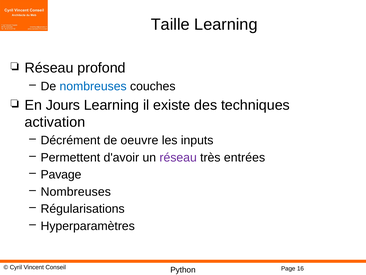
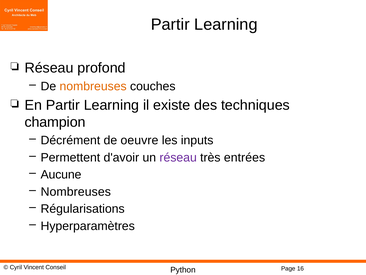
Taille: Taille -> Partir (170, 25)
nombreuses colour: blue -> orange (93, 86)
En Jours: Jours -> Partir (63, 105)
activation: activation -> champion (55, 122)
Pavage: Pavage -> Aucune (61, 174)
